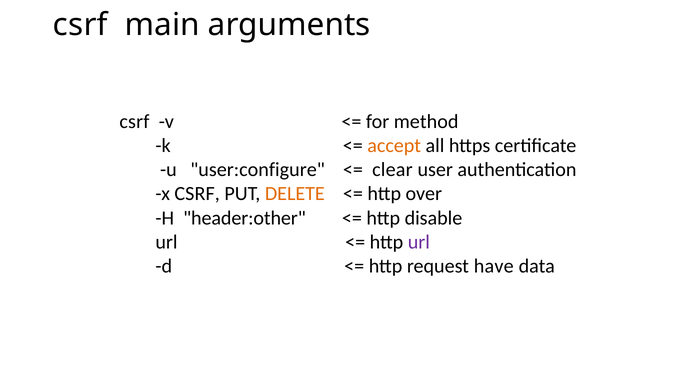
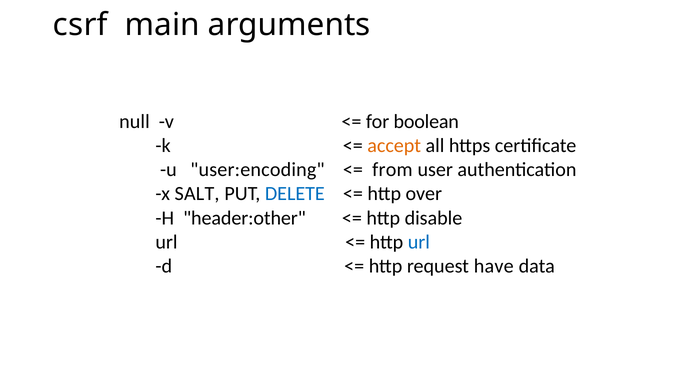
csrf: csrf -> null (134, 122)
method: method -> boolean (426, 122)
user:configure: user:configure -> user:encoding (257, 170)
clear: clear -> from (392, 170)
x CSRF: CSRF -> SALT (197, 194)
DELETE colour: orange -> blue (295, 194)
url colour: purple -> blue (419, 242)
